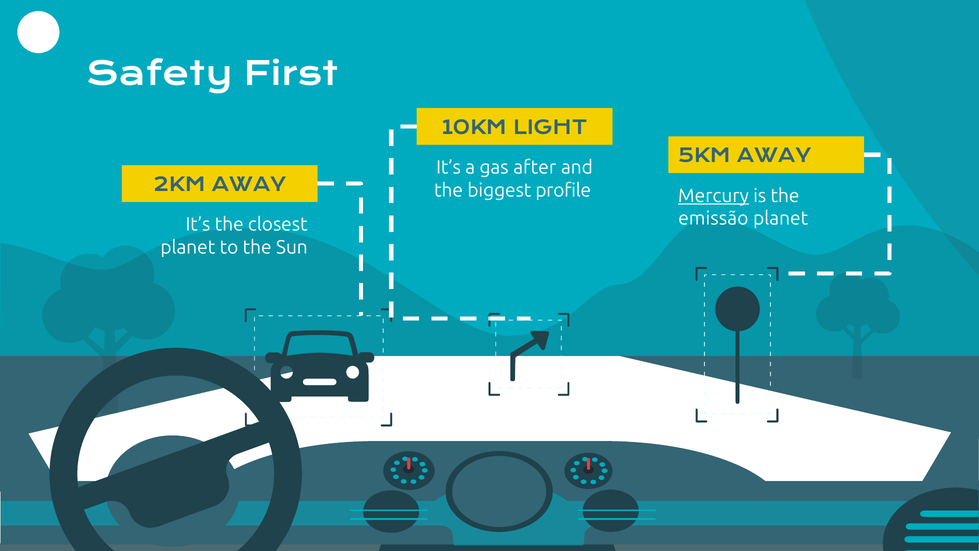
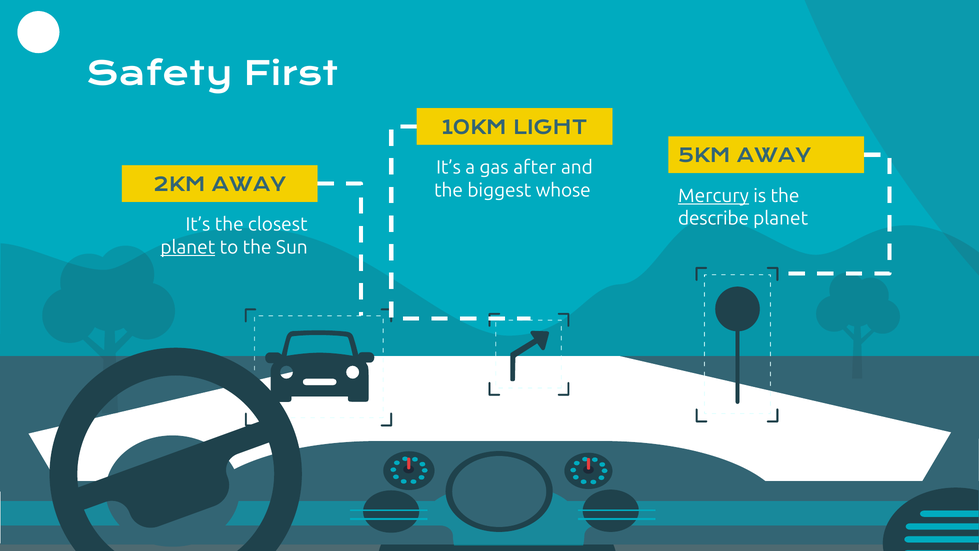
profile: profile -> whose (563, 190)
emissão: emissão -> describe (714, 219)
planet underline: none -> present (188, 247)
